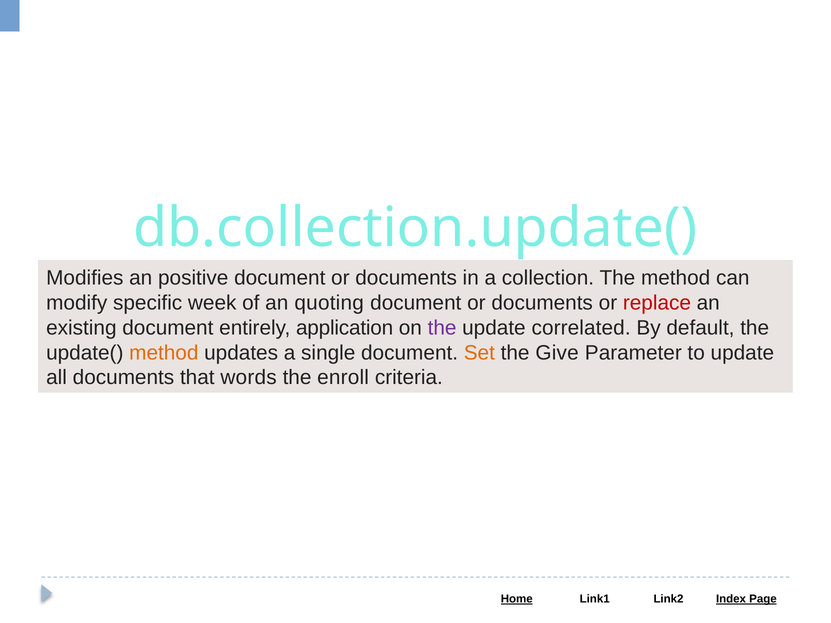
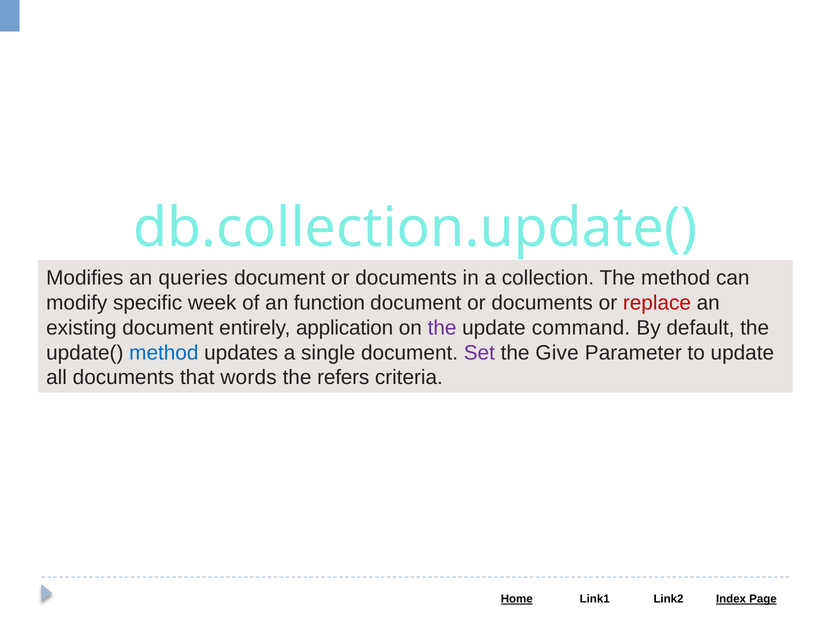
positive: positive -> queries (193, 278)
quoting: quoting -> function (329, 303)
correlated: correlated -> command (581, 328)
method colour: orange -> blue (164, 353)
Set colour: orange -> purple (479, 353)
enroll: enroll -> refers (343, 378)
